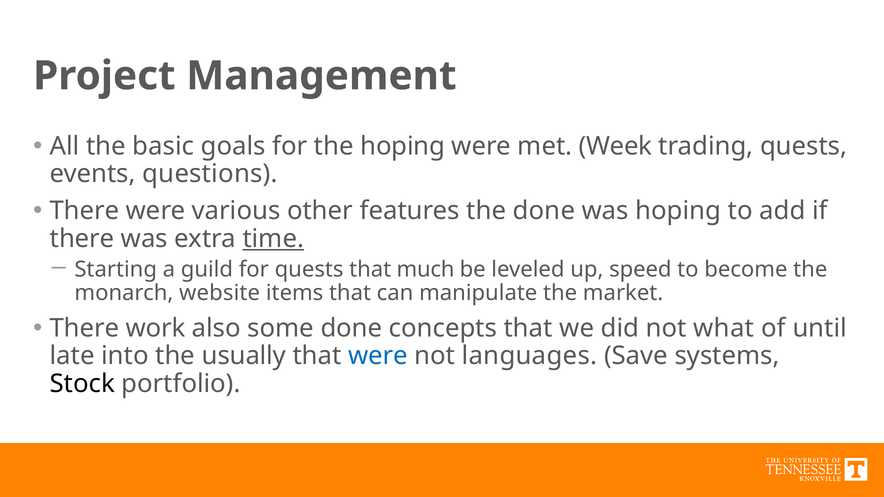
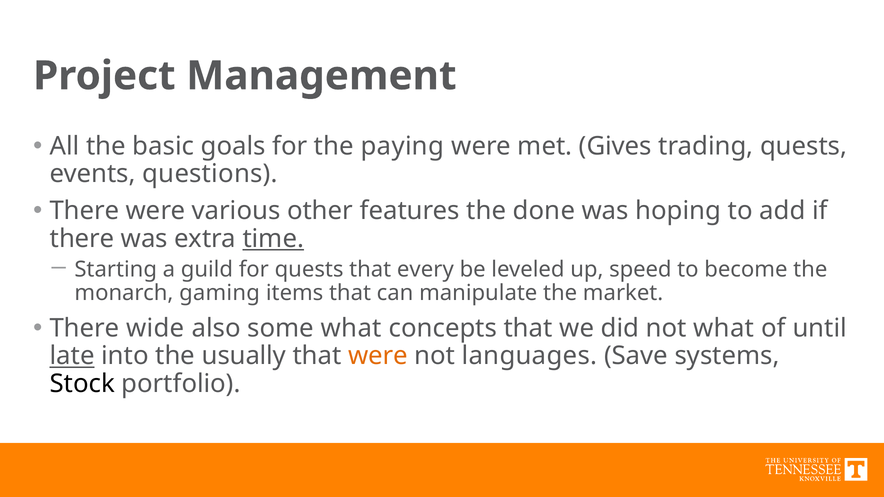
the hoping: hoping -> paying (402, 146)
Week: Week -> Gives (615, 146)
much: much -> every (425, 269)
website: website -> gaming (220, 293)
work: work -> wide (155, 328)
some done: done -> what (351, 328)
late underline: none -> present (72, 356)
were colour: blue -> orange (378, 356)
